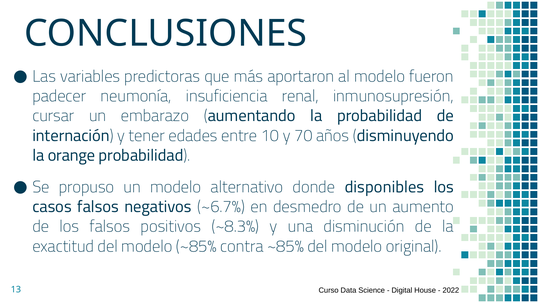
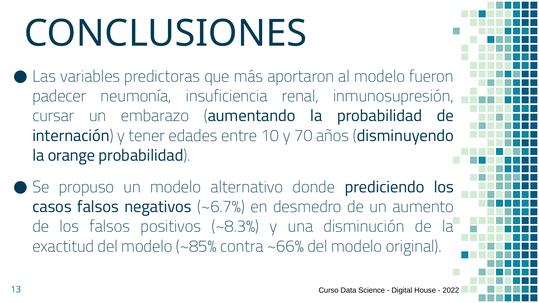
disponibles: disponibles -> prediciendo (385, 187)
contra ~85%: ~85% -> ~66% (286, 246)
